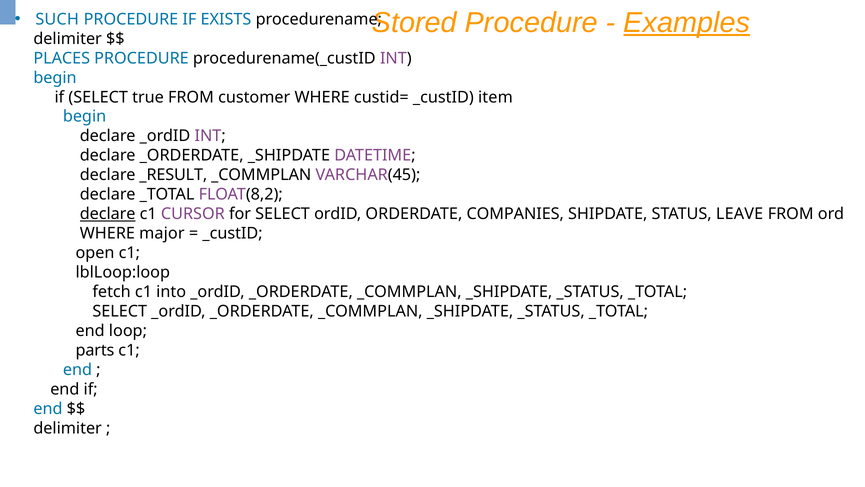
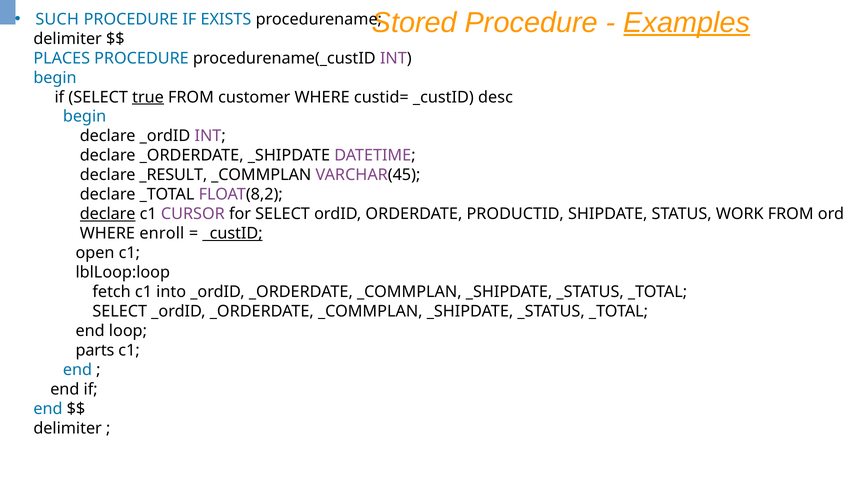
true underline: none -> present (148, 97)
item: item -> desc (495, 97)
COMPANIES: COMPANIES -> PRODUCTID (515, 214)
LEAVE: LEAVE -> WORK (740, 214)
major: major -> enroll (162, 233)
_custID underline: none -> present (233, 233)
